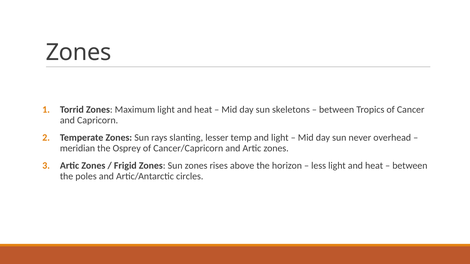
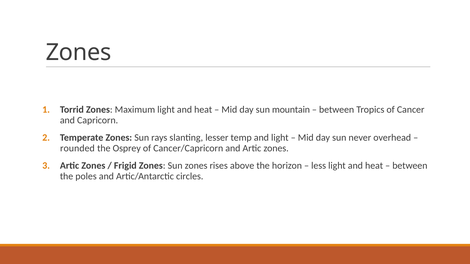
skeletons: skeletons -> mountain (291, 110)
meridian: meridian -> rounded (77, 148)
